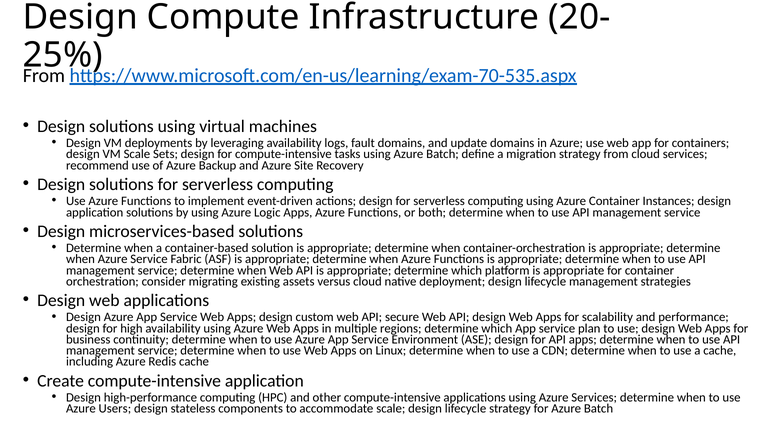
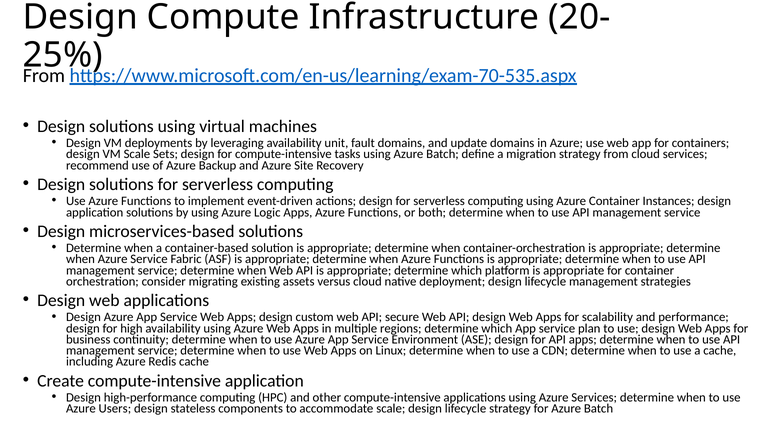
logs: logs -> unit (336, 143)
